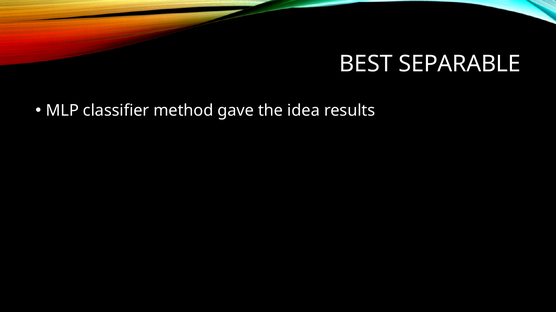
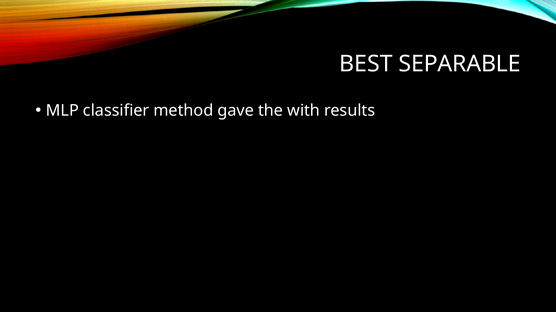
idea: idea -> with (304, 111)
